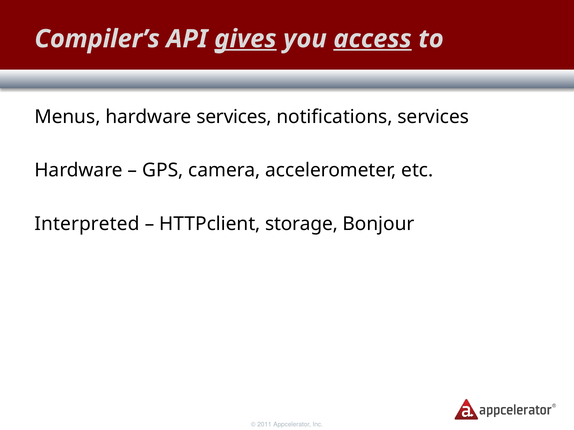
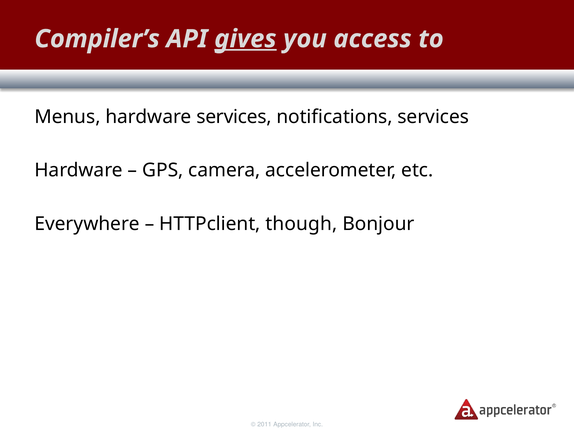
access underline: present -> none (373, 39)
Interpreted: Interpreted -> Everywhere (87, 224)
storage: storage -> though (301, 224)
